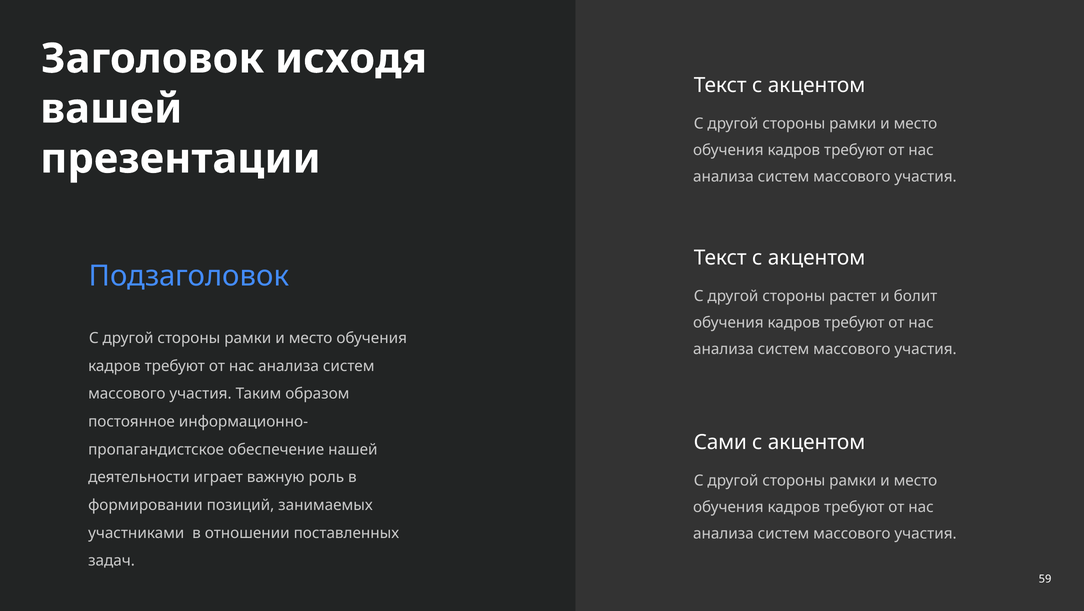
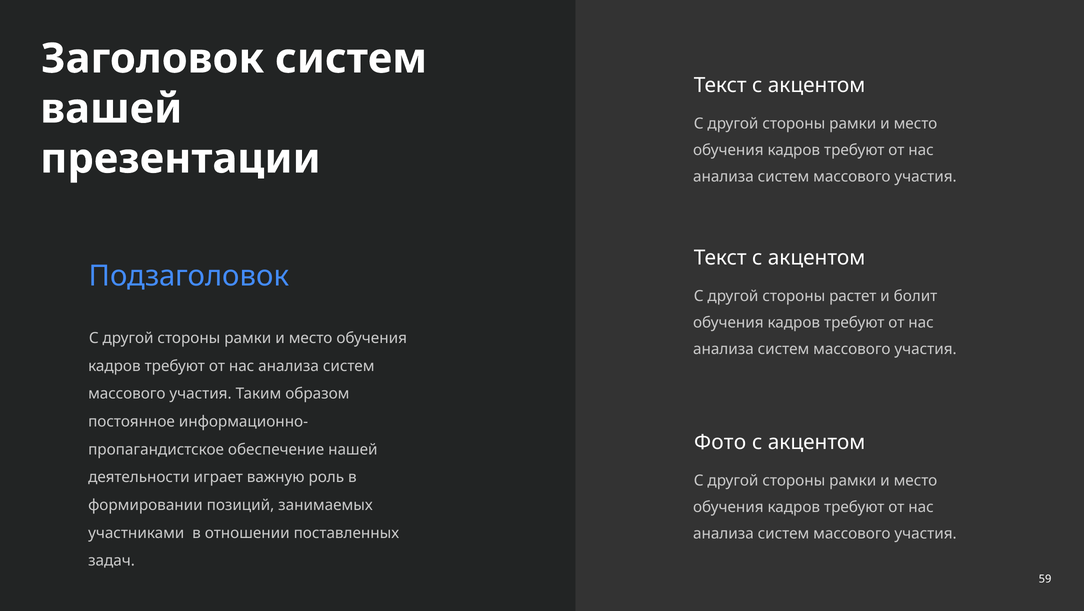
Заголовок исходя: исходя -> систем (351, 59)
Сами: Сами -> Фото (720, 442)
